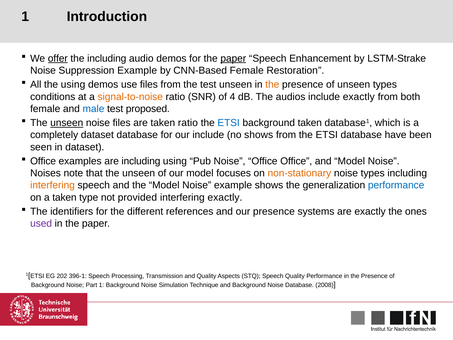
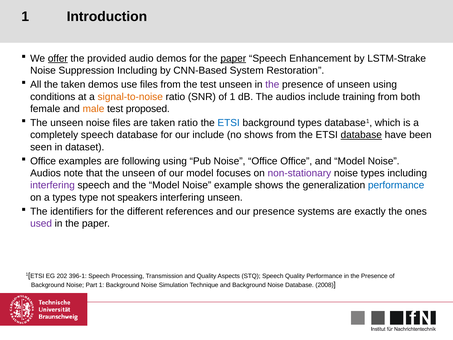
the including: including -> provided (107, 58)
Suppression Example: Example -> Including (137, 70)
CNN-Based Female: Female -> System (247, 70)
the using: using -> taken (73, 85)
the colour: orange -> purple (272, 85)
unseen types: types -> using (385, 85)
of 4: 4 -> 1 (232, 97)
include exactly: exactly -> training (359, 97)
male colour: blue -> orange (93, 109)
unseen underline: present -> none (67, 123)
background taken: taken -> types (310, 123)
completely dataset: dataset -> speech (97, 135)
database underline: none -> present (361, 135)
are including: including -> following (141, 161)
Noises: Noises -> Audios (46, 173)
non-stationary colour: orange -> purple (299, 173)
interfering colour: orange -> purple (52, 185)
a taken: taken -> types (64, 197)
provided: provided -> speakers (137, 197)
interfering exactly: exactly -> unseen (225, 197)
